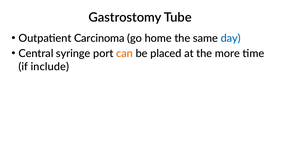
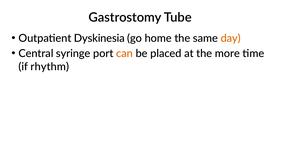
Carcinoma: Carcinoma -> Dyskinesia (99, 38)
day colour: blue -> orange (231, 38)
include: include -> rhythm (50, 67)
